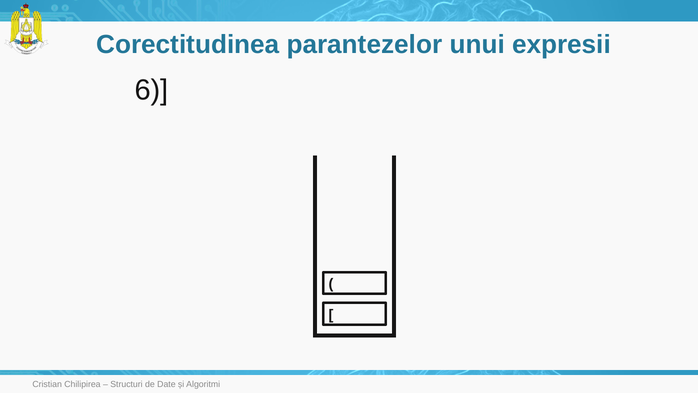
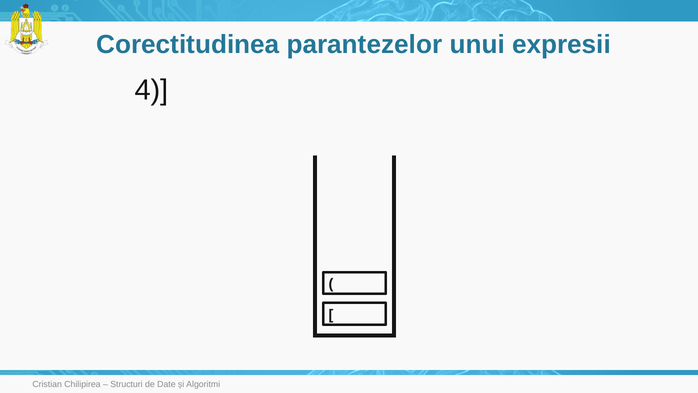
6: 6 -> 4 (151, 90)
